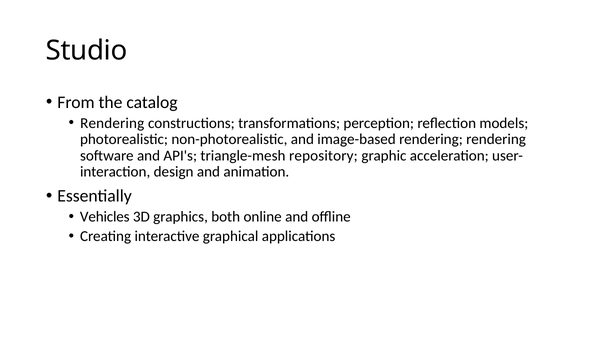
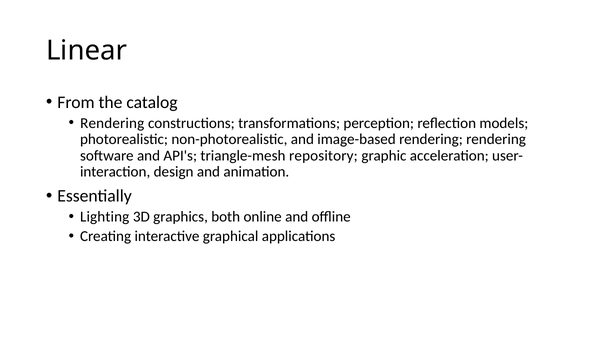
Studio: Studio -> Linear (87, 51)
Vehicles: Vehicles -> Lighting (105, 217)
